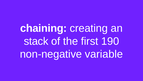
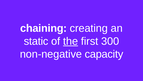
stack: stack -> static (36, 41)
the underline: none -> present (71, 41)
190: 190 -> 300 (110, 41)
variable: variable -> capacity (104, 54)
